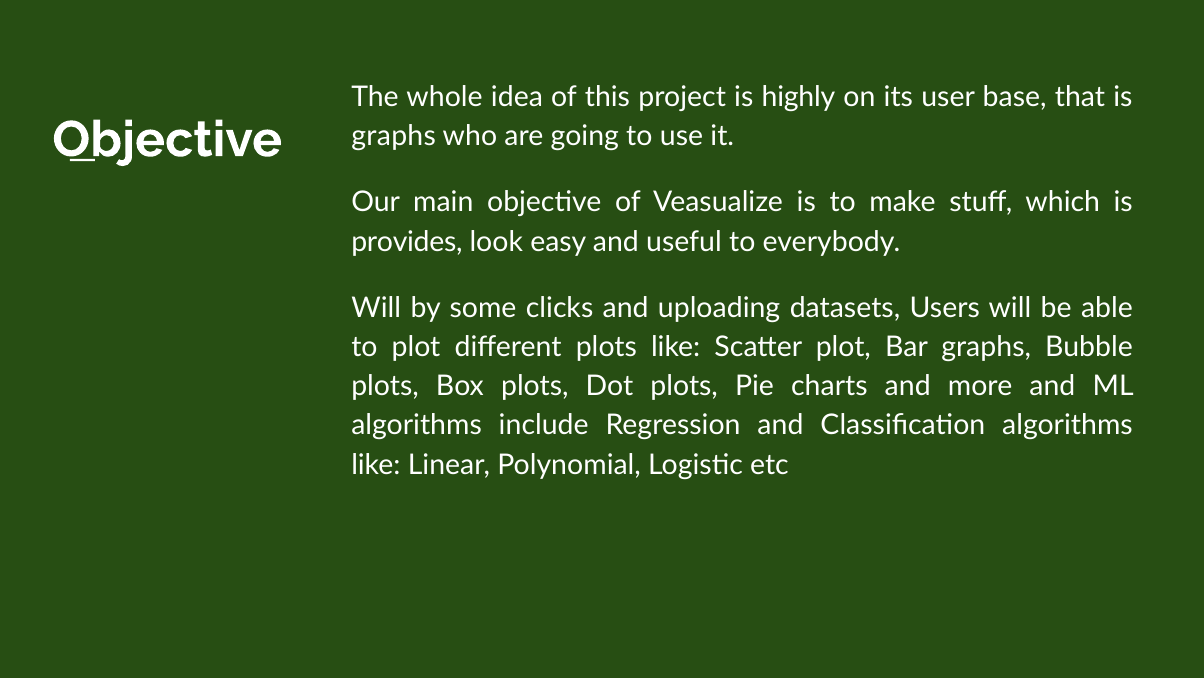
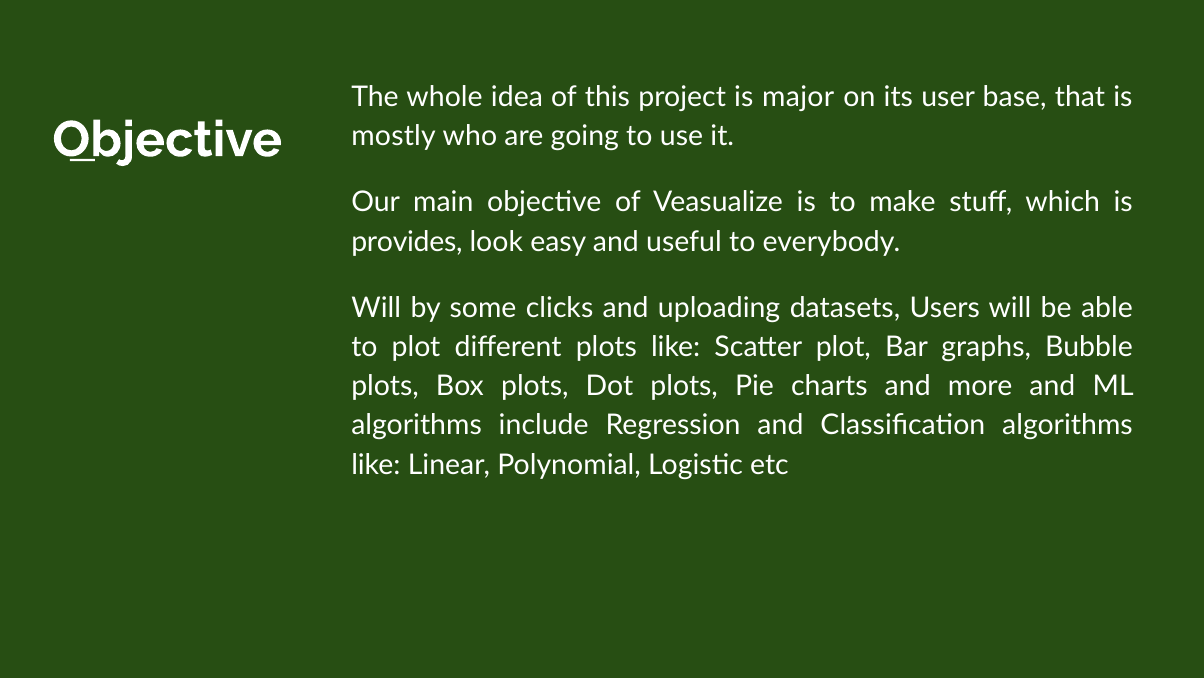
highly: highly -> major (798, 97)
graphs: graphs -> mostly (394, 136)
